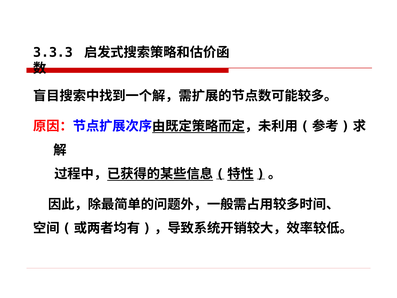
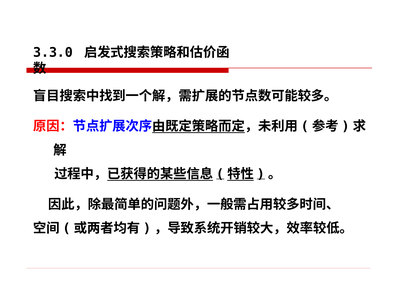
3.3.3: 3.3.3 -> 3.3.0 (53, 53)
